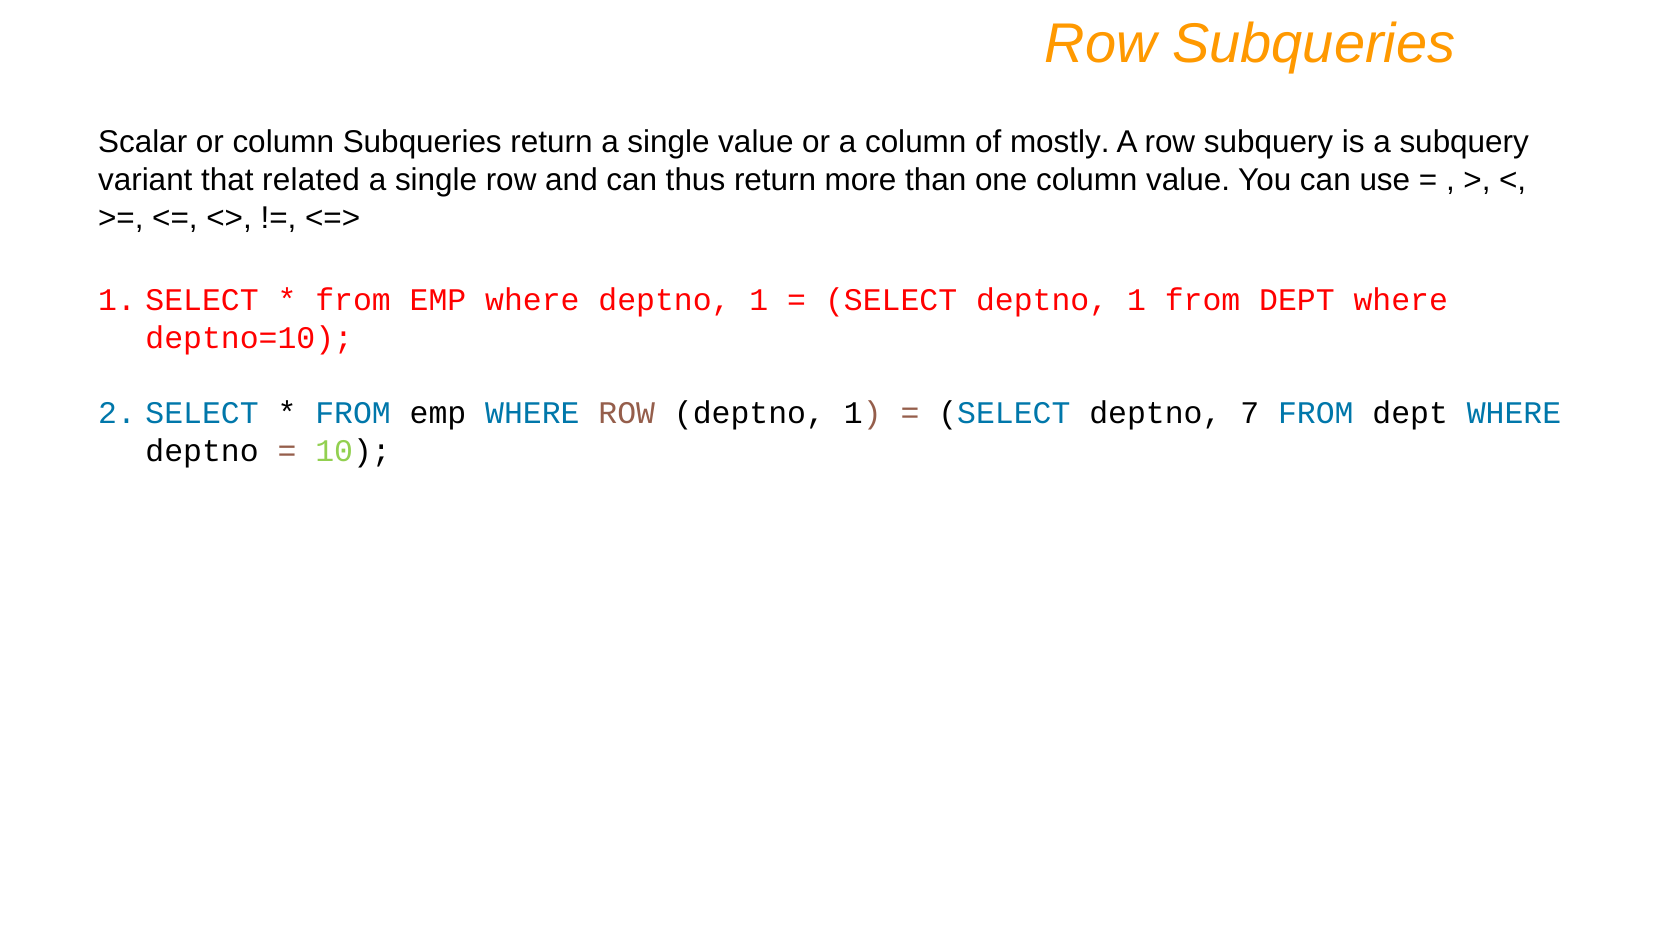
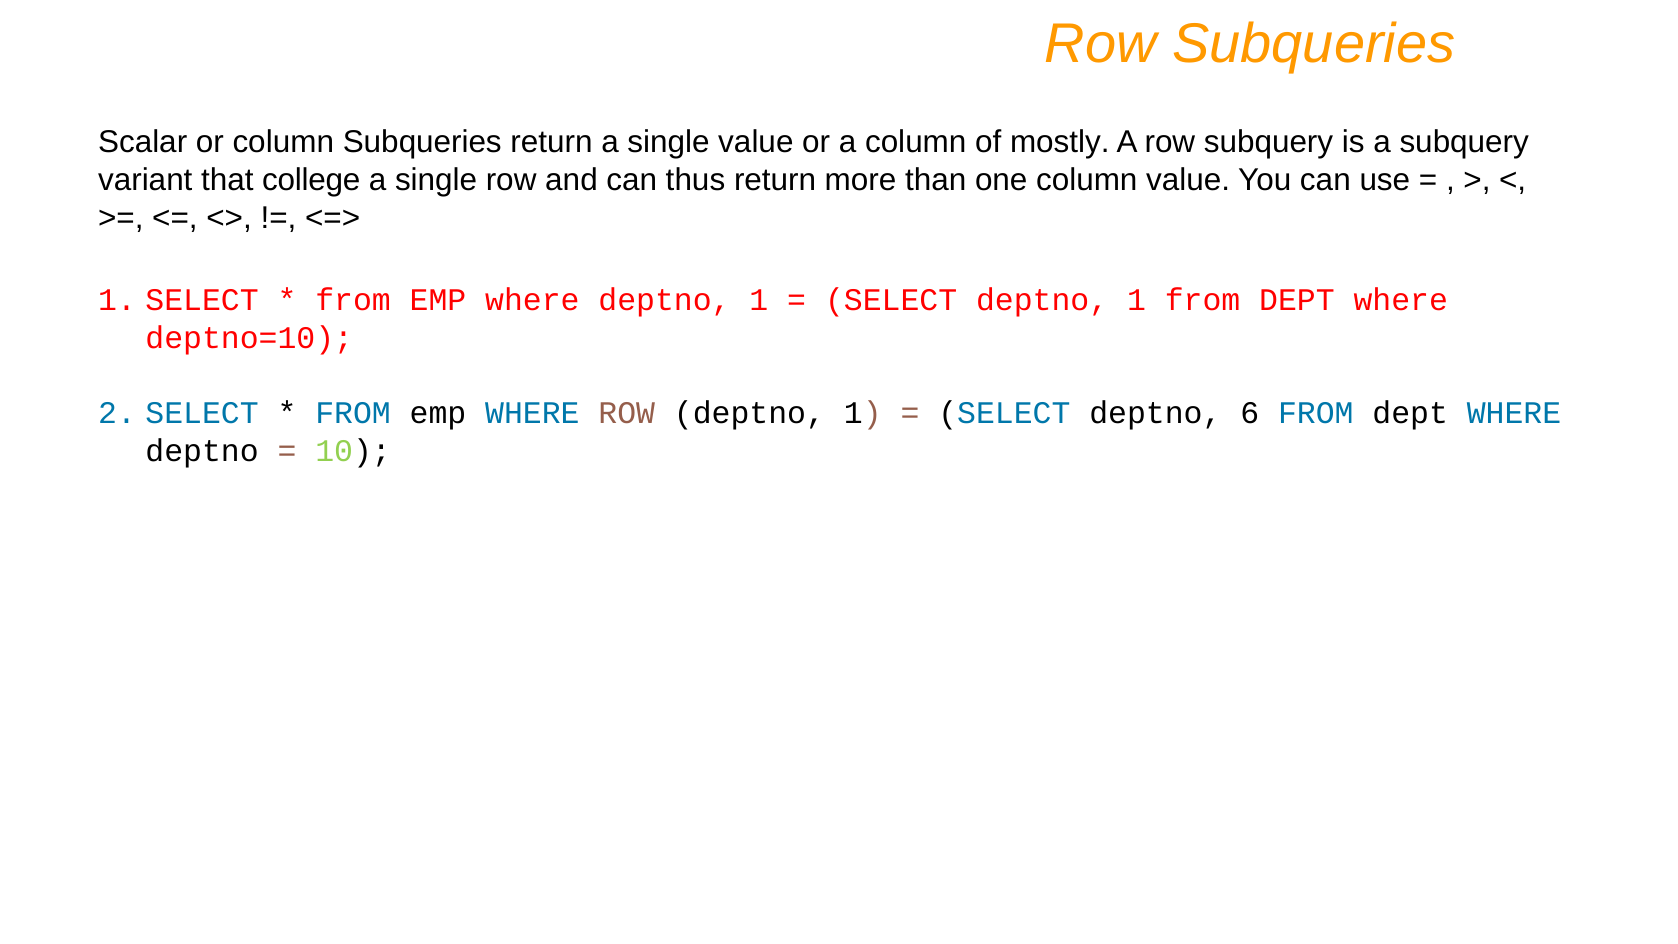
related: related -> college (311, 180)
7: 7 -> 6 (1250, 413)
